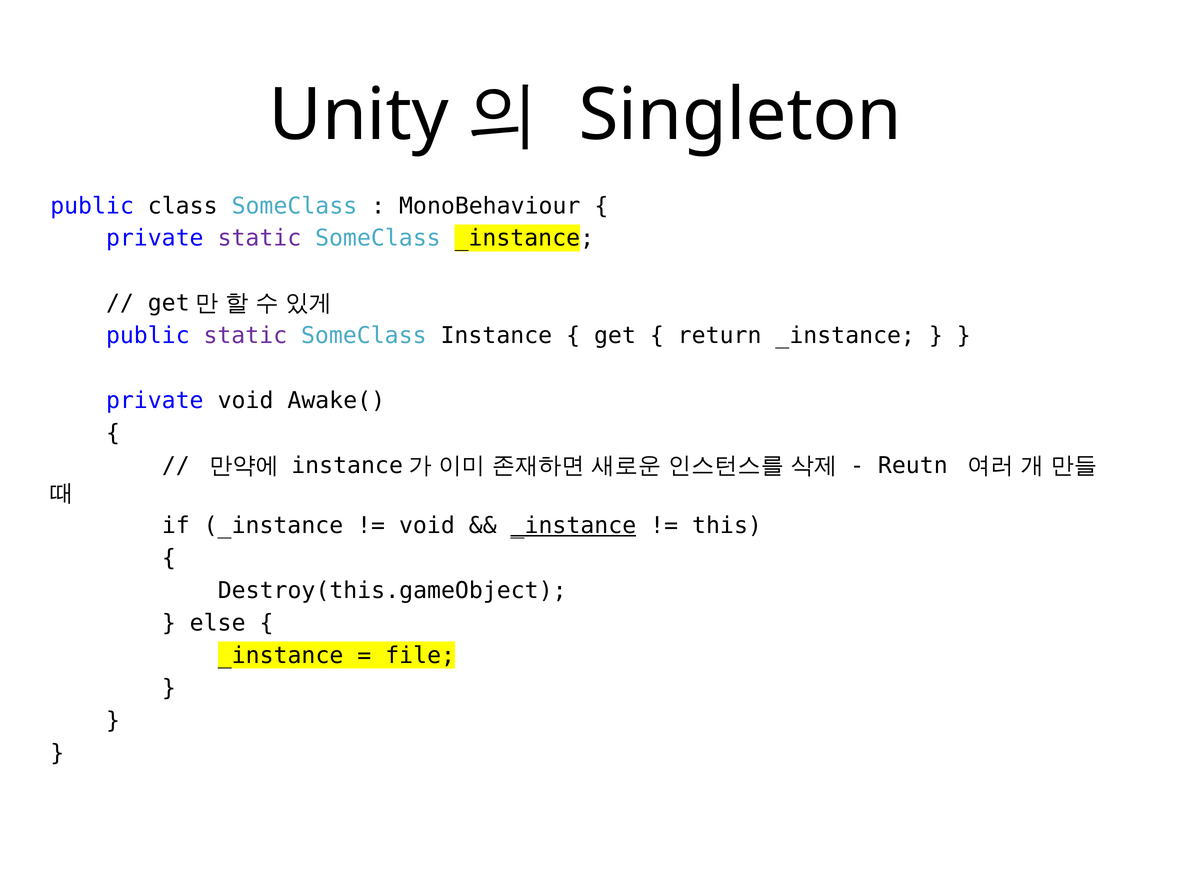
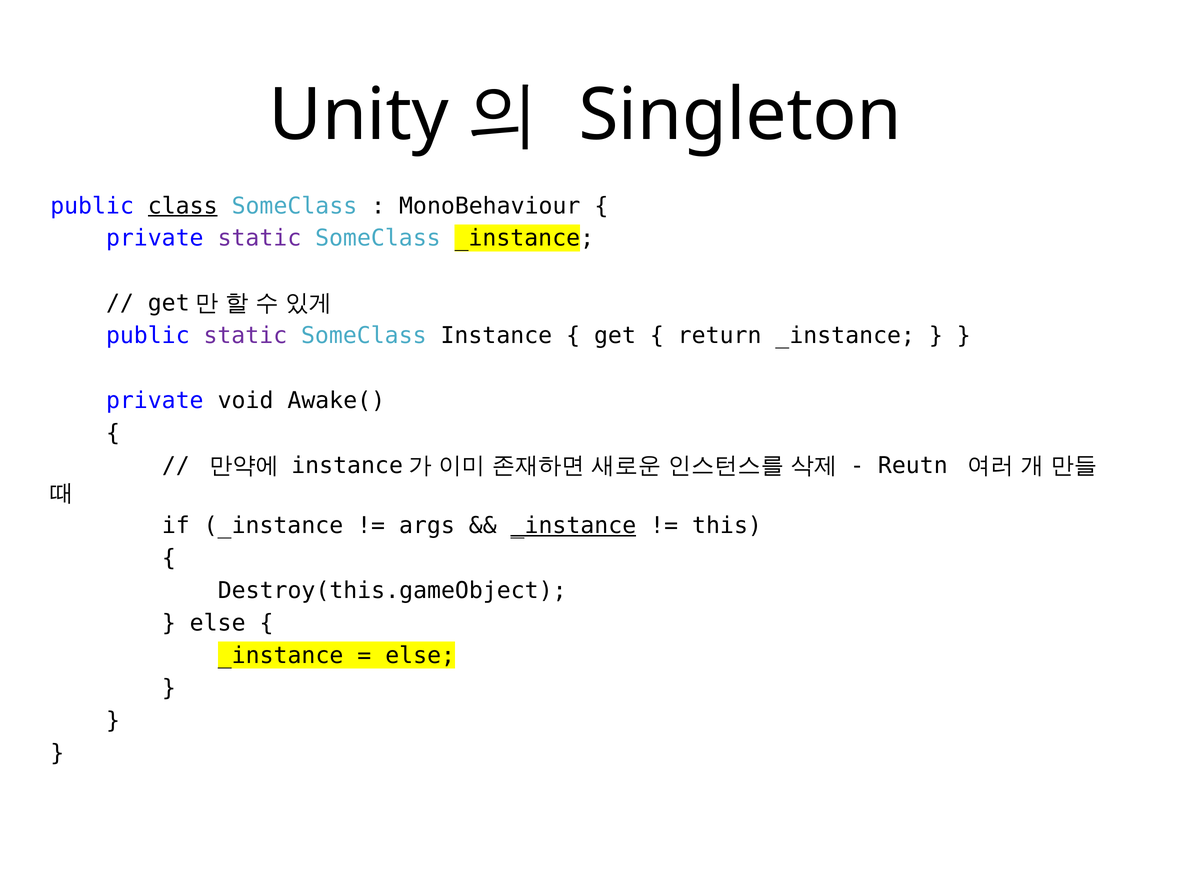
class underline: none -> present (183, 206)
void: void -> args (427, 526)
file: file -> else (420, 656)
